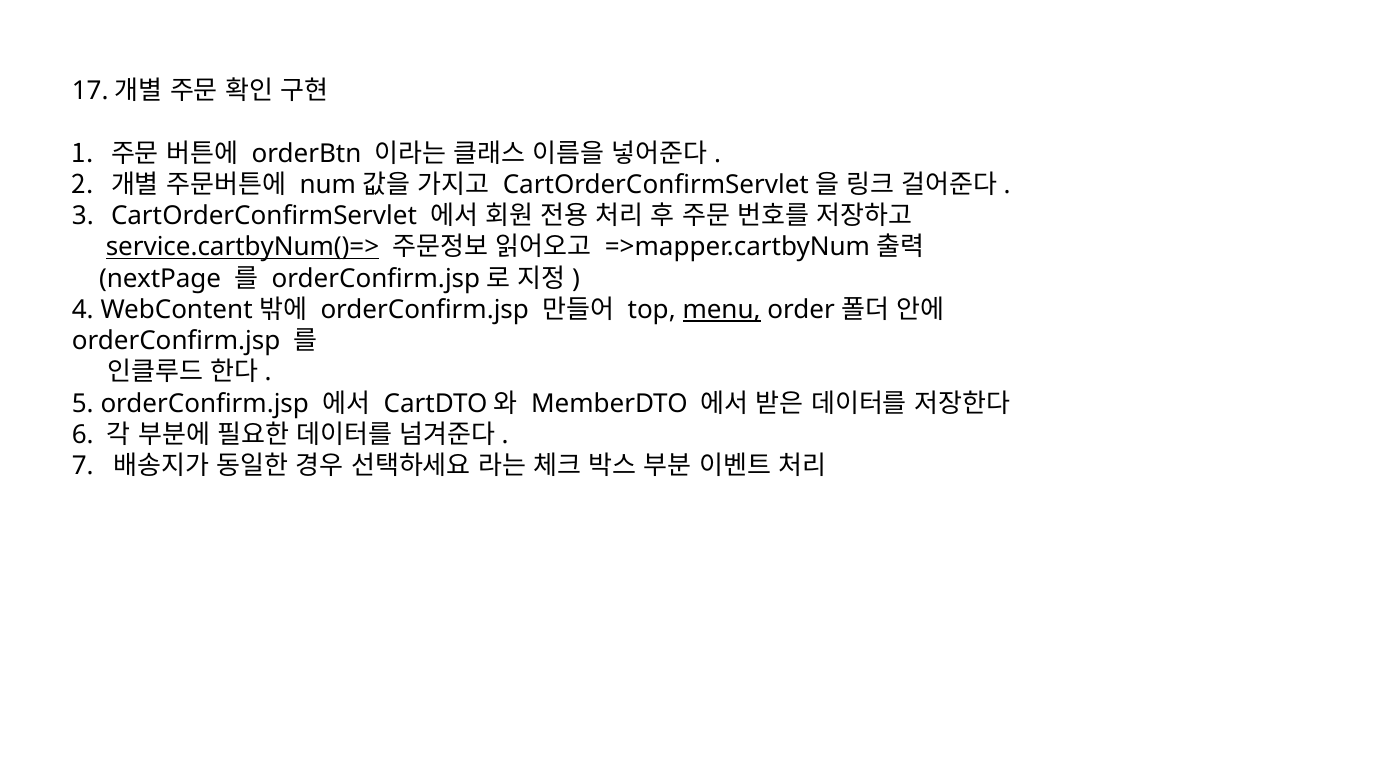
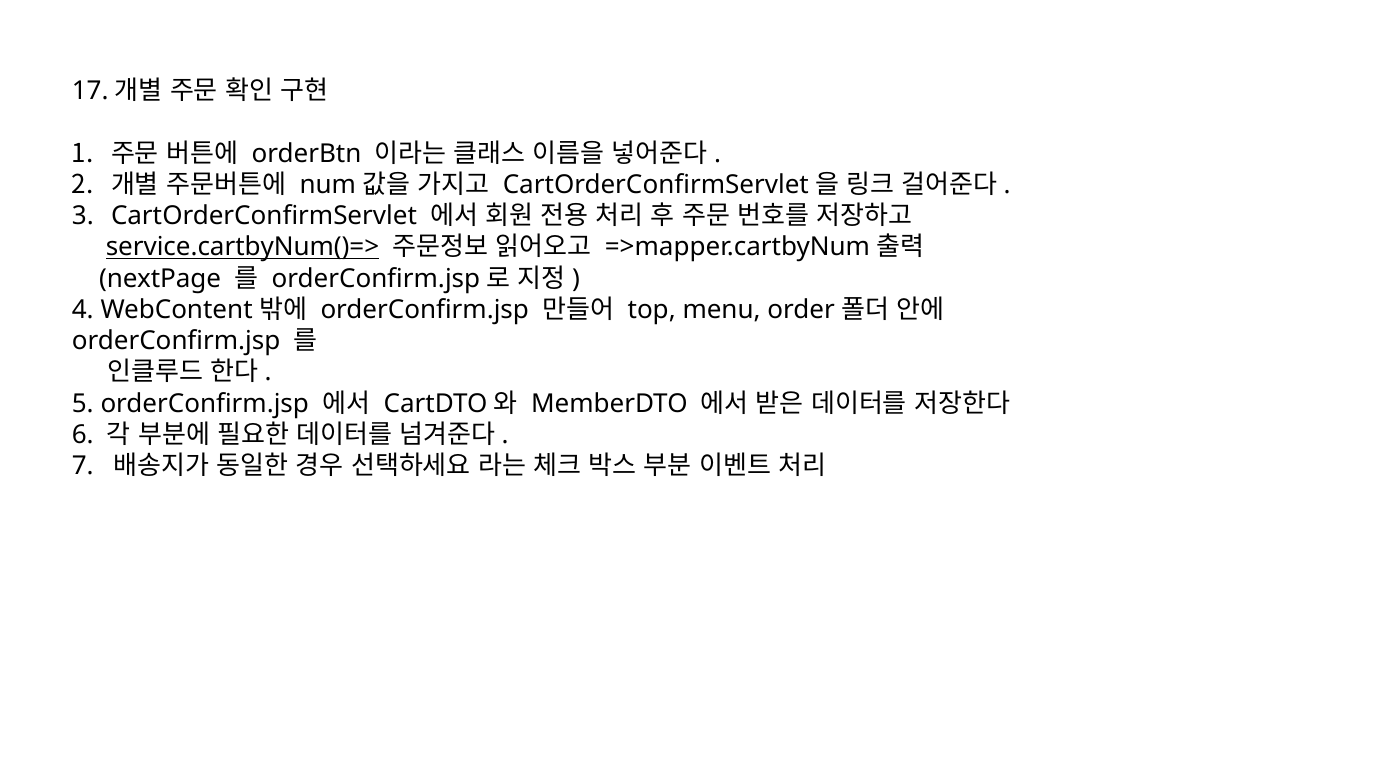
menu underline: present -> none (722, 310)
